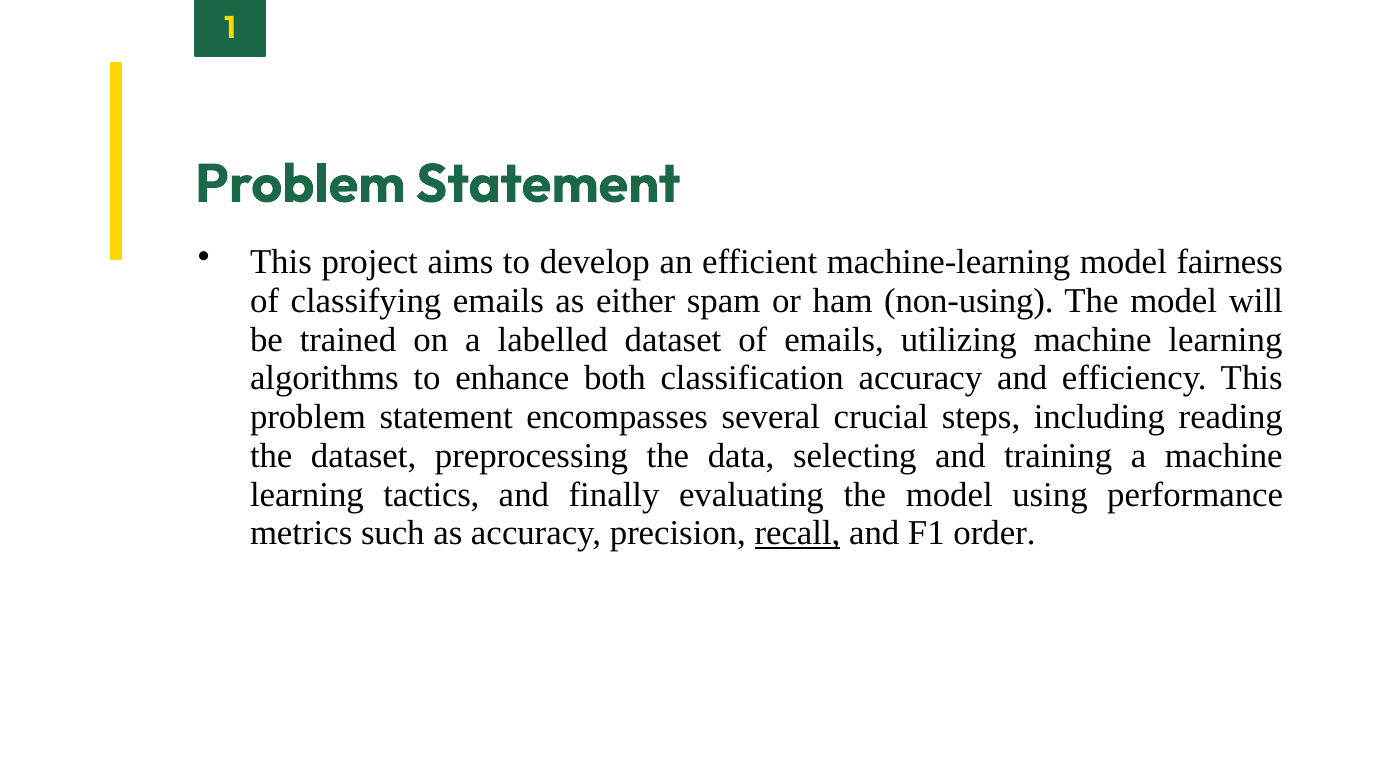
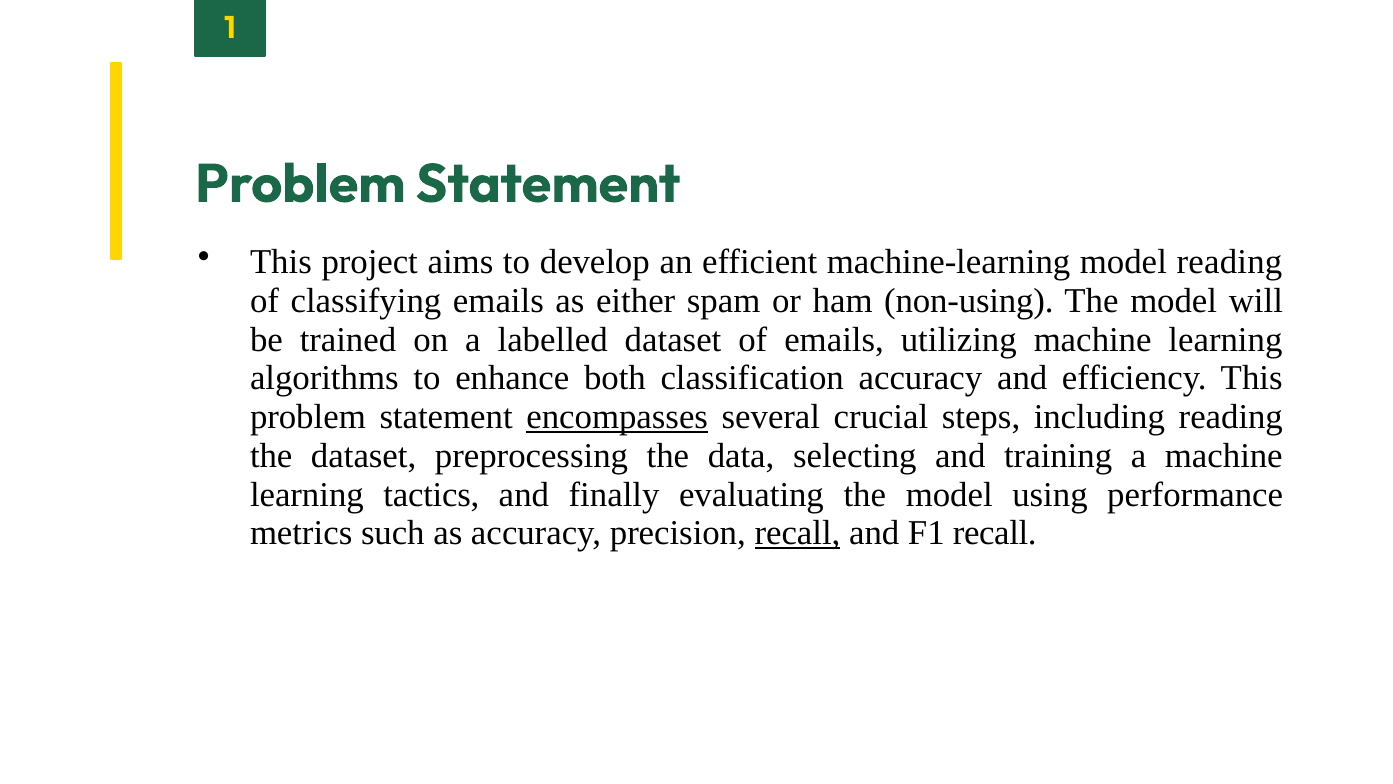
model fairness: fairness -> reading (1229, 262)
encompasses underline: none -> present (617, 417)
F1 order: order -> recall (995, 533)
